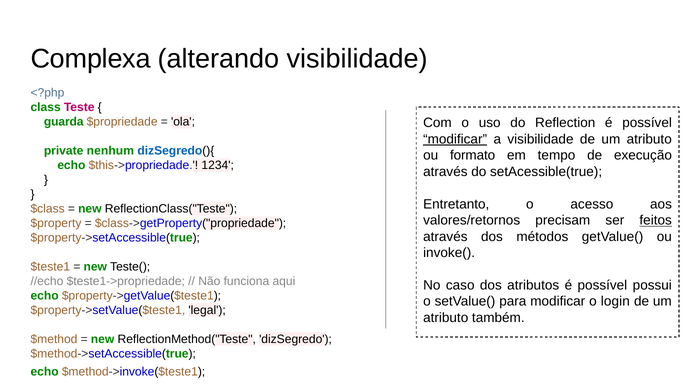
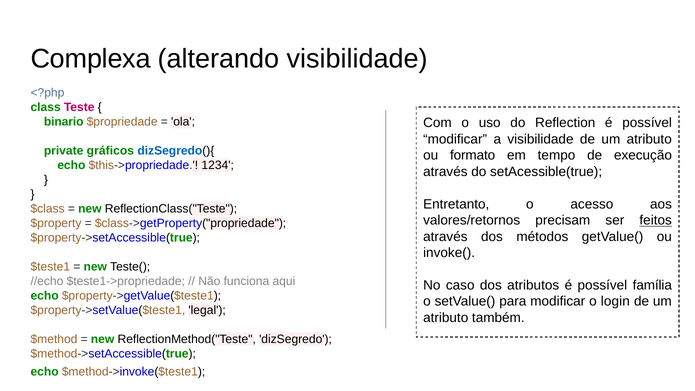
guarda: guarda -> binario (64, 122)
modificar underline: present -> none (455, 139)
nenhum: nenhum -> gráficos (110, 151)
possui: possui -> família (652, 285)
